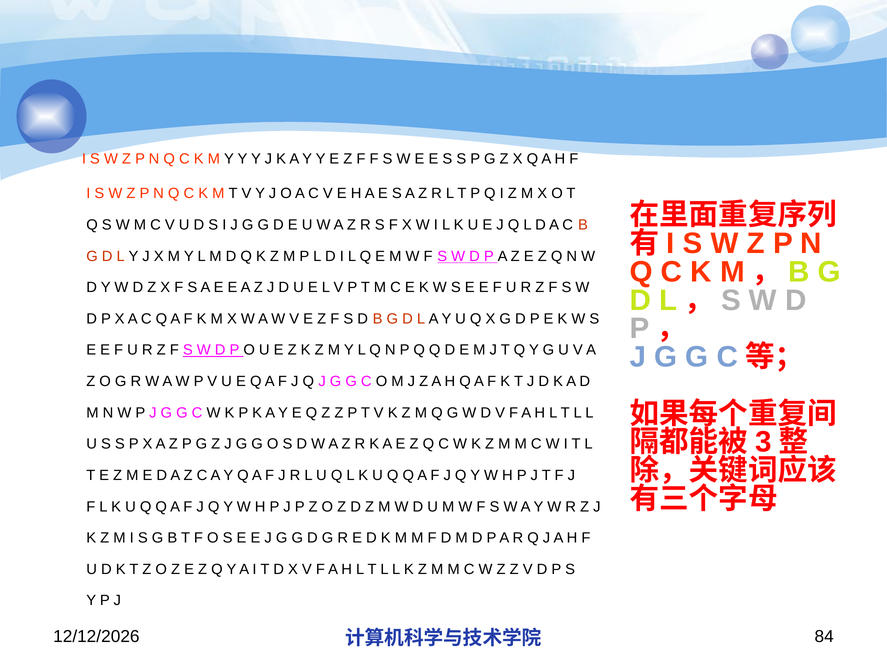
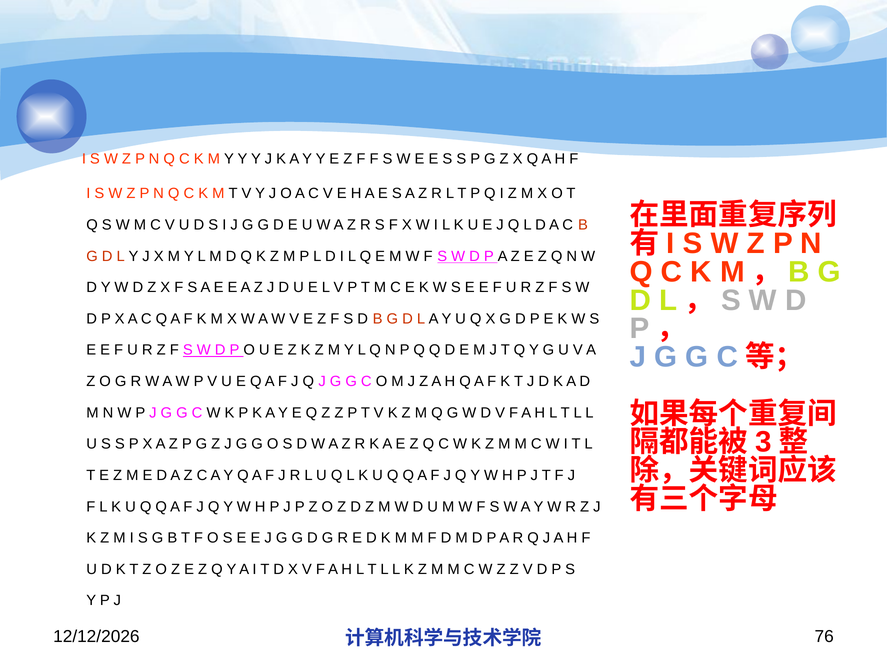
84: 84 -> 76 (824, 637)
